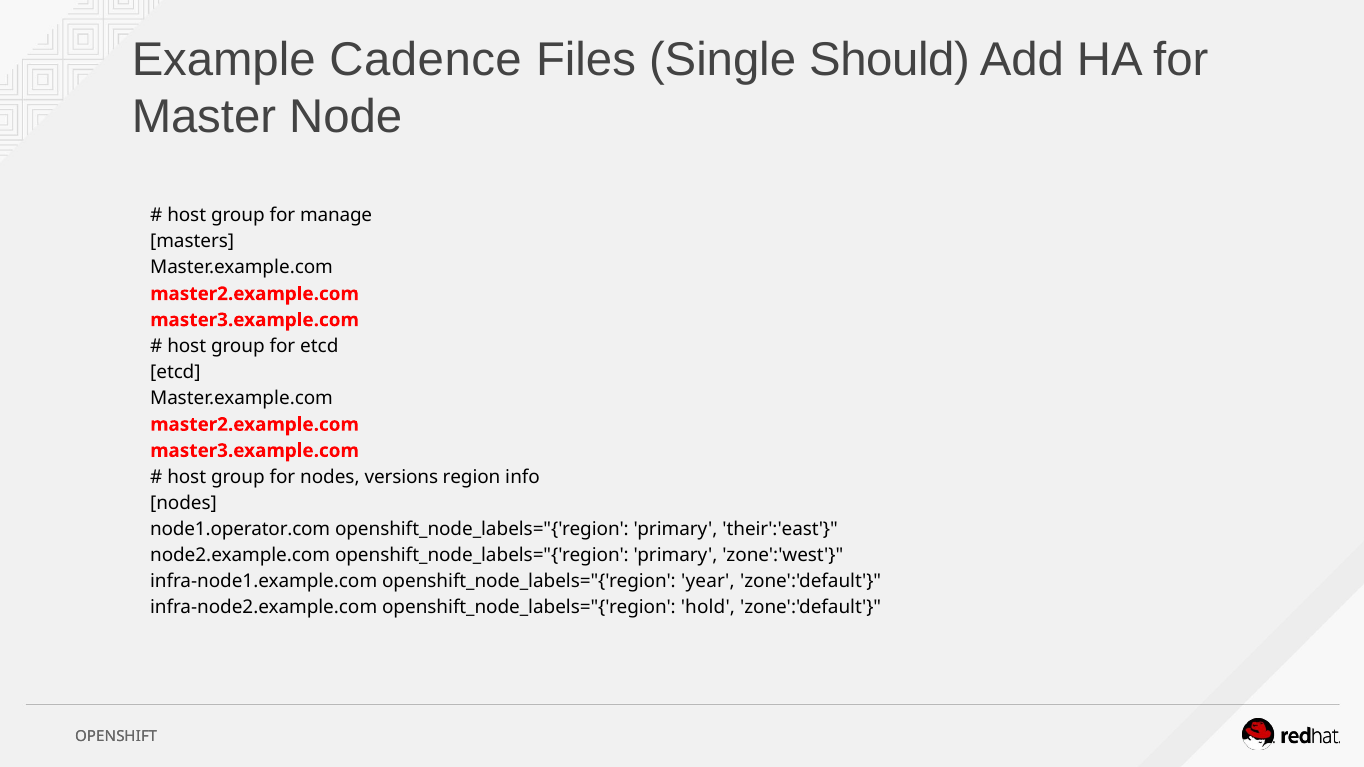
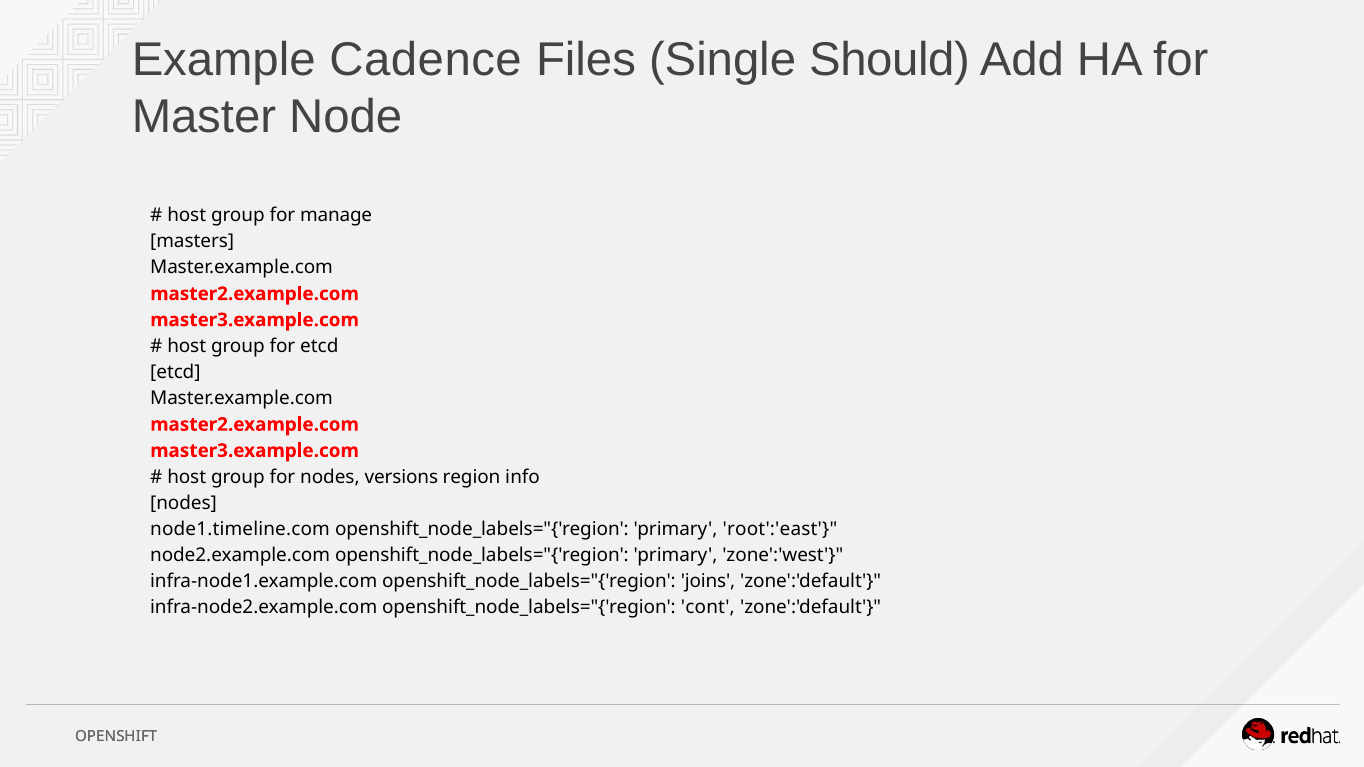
node1.operator.com: node1.operator.com -> node1.timeline.com (240, 529)
their':'east: their':'east -> root':'east (780, 529)
year: year -> joins (708, 582)
hold: hold -> cont (708, 608)
